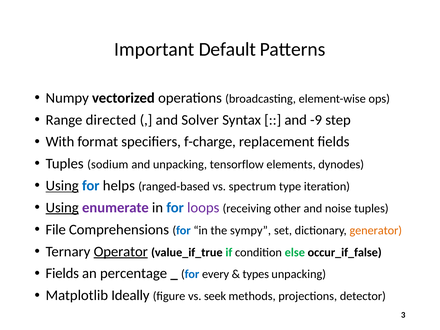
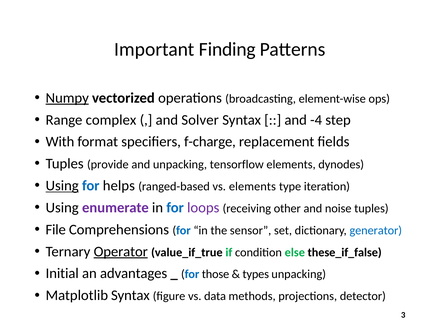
Default: Default -> Finding (227, 49)
Numpy underline: none -> present (67, 98)
directed: directed -> complex (111, 120)
-9: -9 -> -4 (316, 120)
sodium: sodium -> provide (108, 165)
vs spectrum: spectrum -> elements (252, 186)
Using underline: present -> none (62, 208)
sympy: sympy -> sensor (251, 230)
generator colour: orange -> blue (376, 230)
occur_if_false: occur_if_false -> these_if_false (345, 252)
Fields: Fields -> Initial (62, 273)
percentage: percentage -> advantages (134, 273)
every: every -> those (216, 274)
Matplotlib Ideally: Ideally -> Syntax (130, 295)
seek: seek -> data (215, 296)
